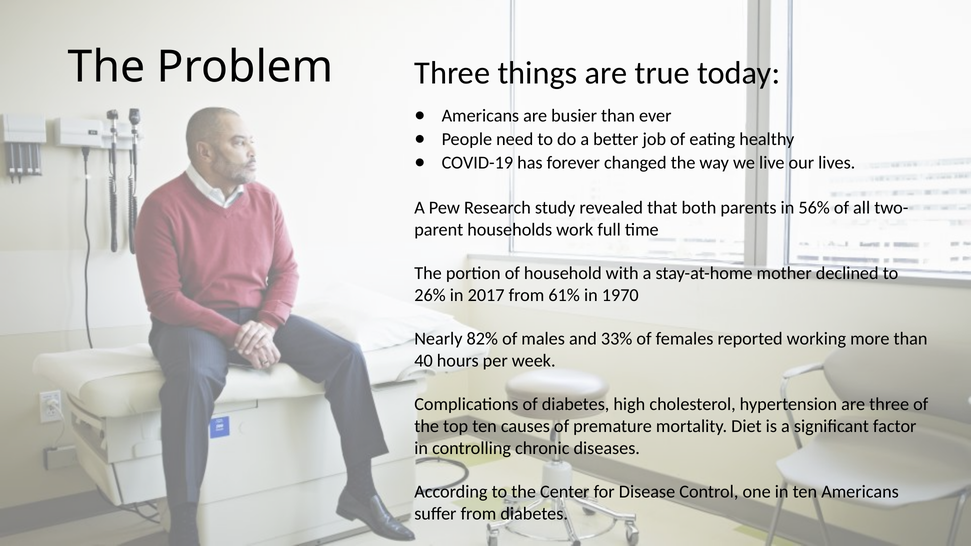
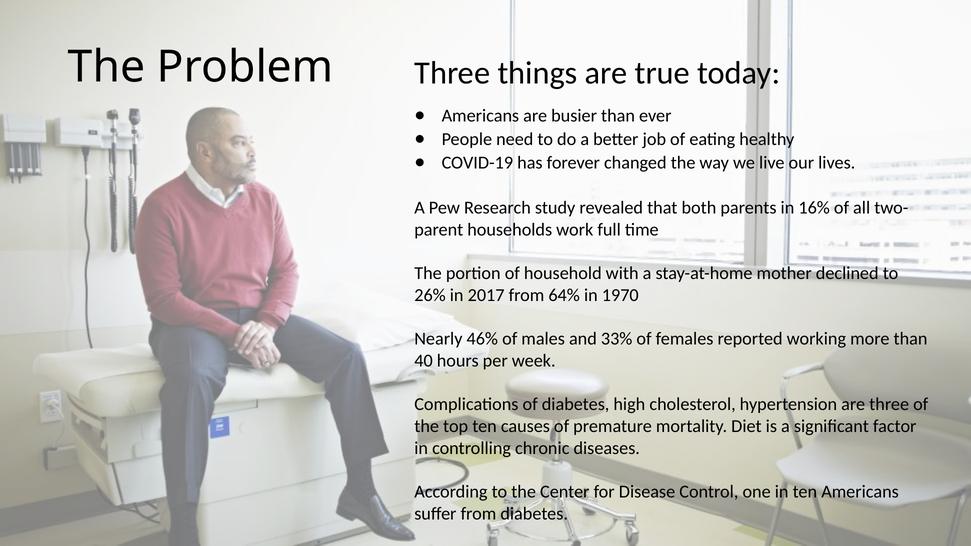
56%: 56% -> 16% (814, 208)
61%: 61% -> 64% (564, 295)
82%: 82% -> 46% (482, 339)
